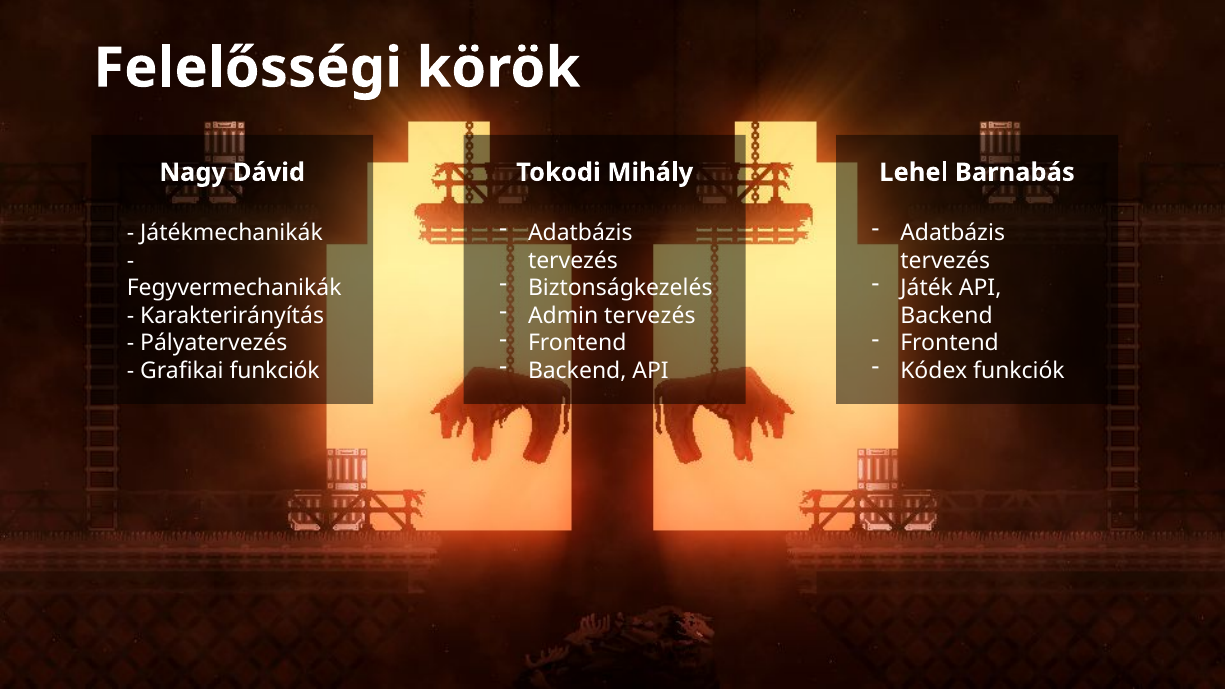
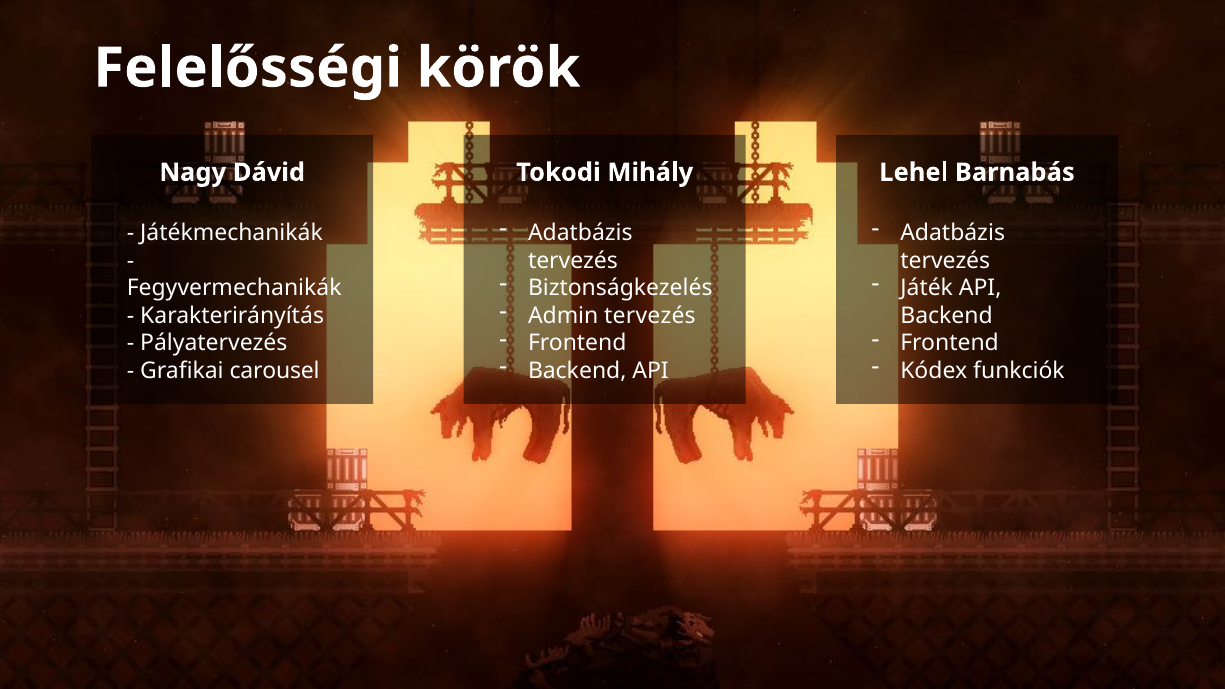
Grafikai funkciók: funkciók -> carousel (275, 371)
